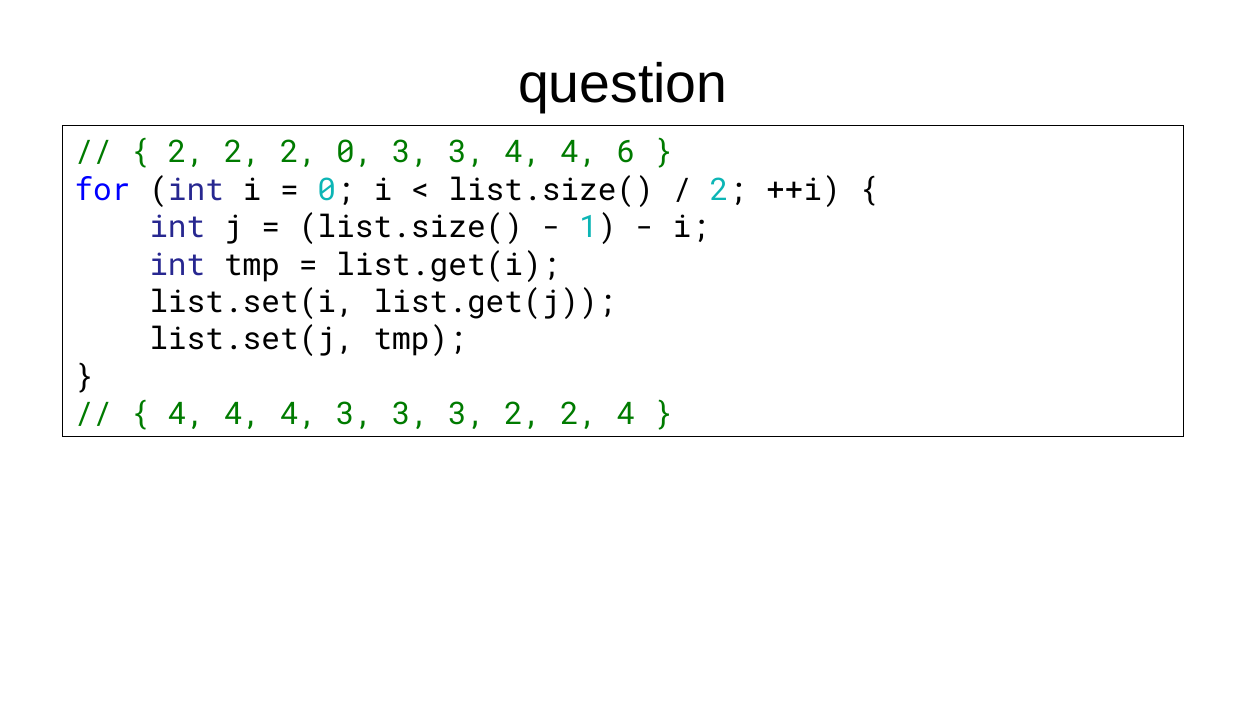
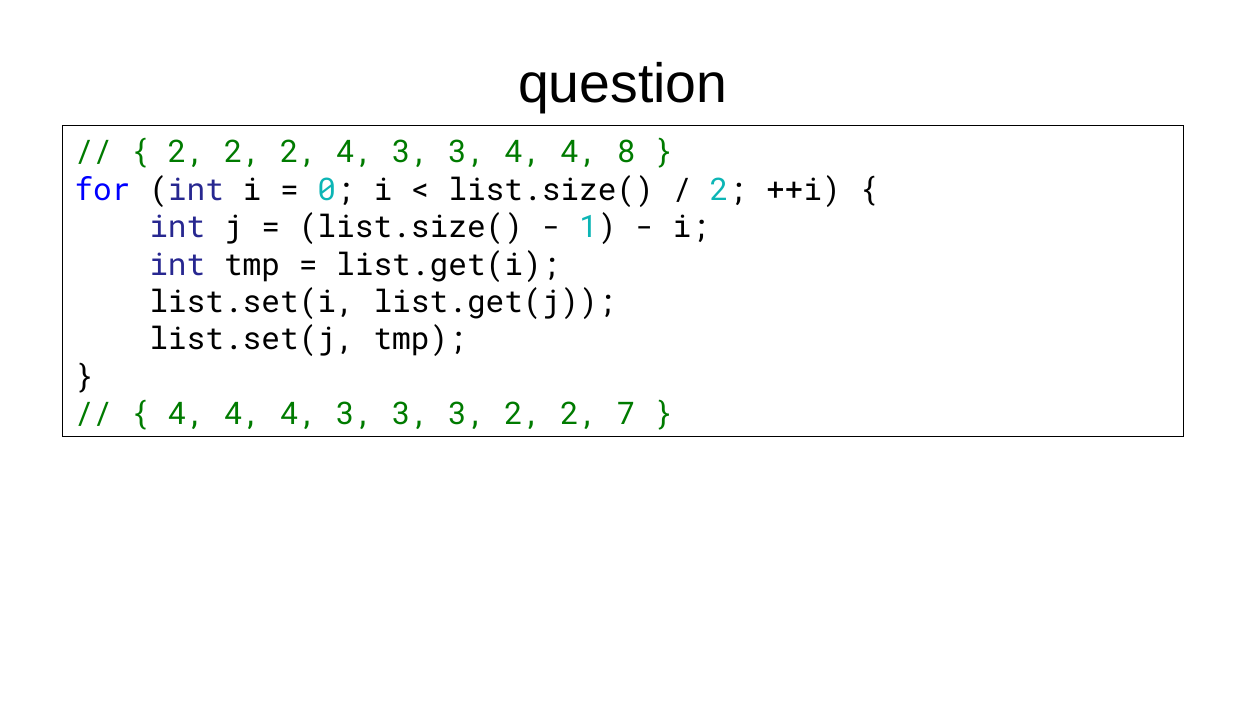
2 0: 0 -> 4 (355, 153)
6: 6 -> 8 (626, 153)
2 4: 4 -> 7 (626, 414)
